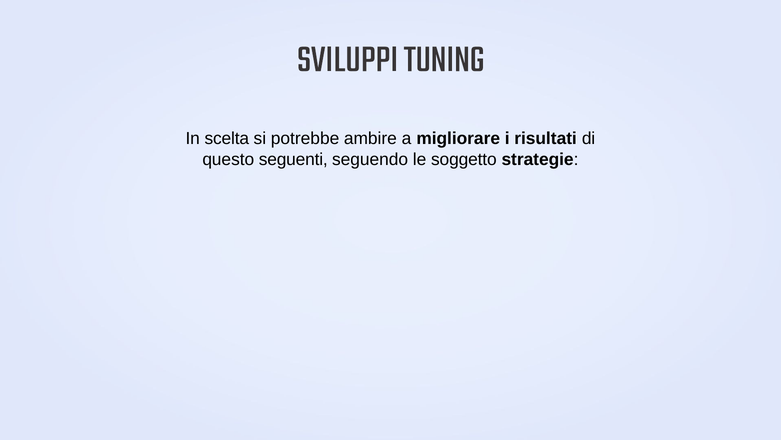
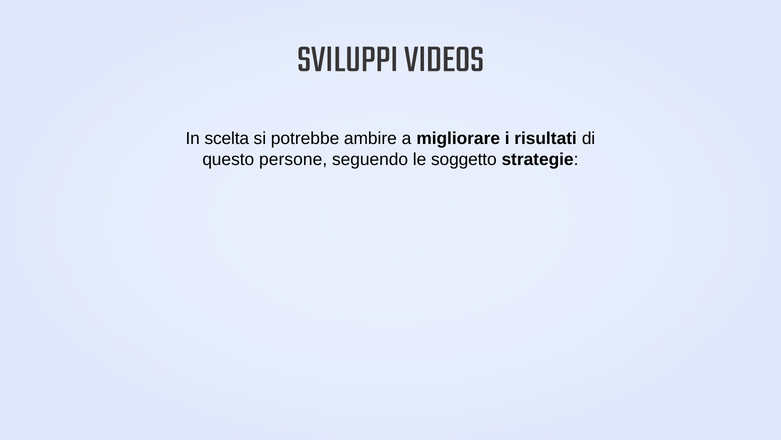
TUNING: TUNING -> VIDEOS (444, 58)
seguenti: seguenti -> persone (293, 159)
